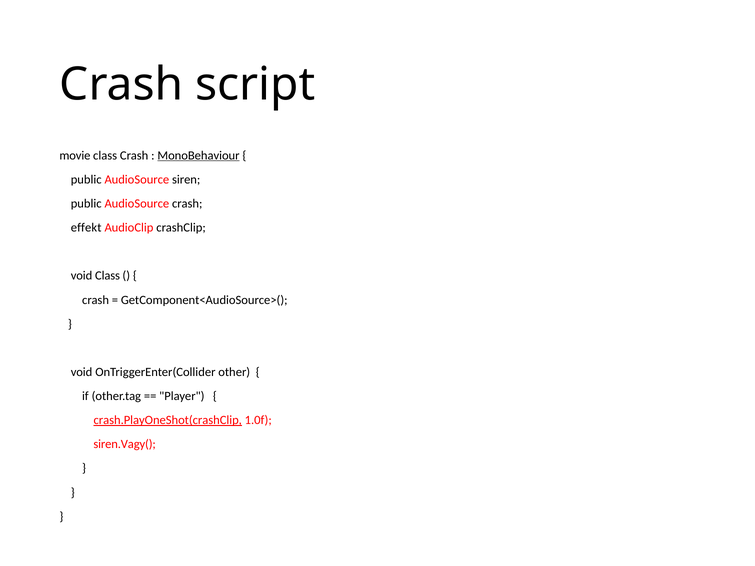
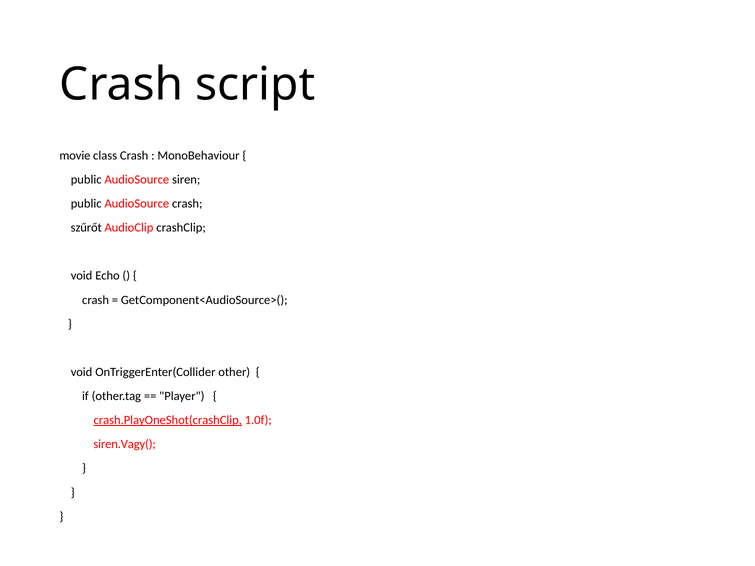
MonoBehaviour underline: present -> none (198, 156)
effekt: effekt -> szűrőt (86, 228)
void Class: Class -> Echo (107, 276)
